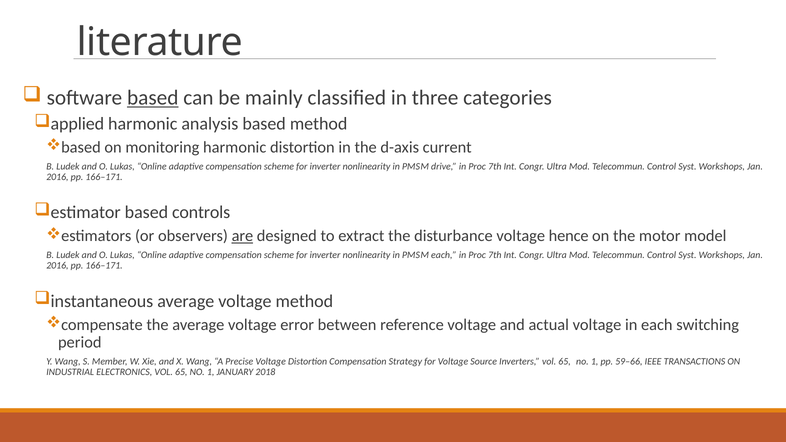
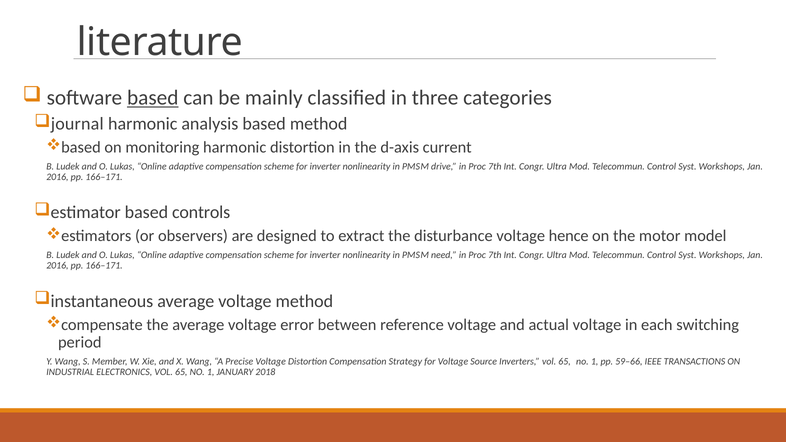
applied: applied -> journal (77, 124)
are underline: present -> none (242, 236)
PMSM each: each -> need (444, 255)
